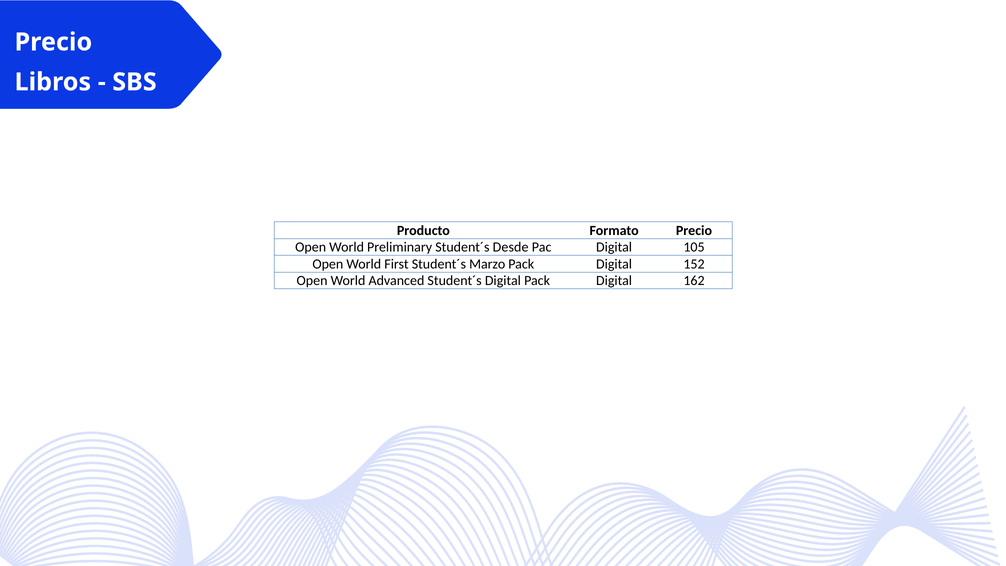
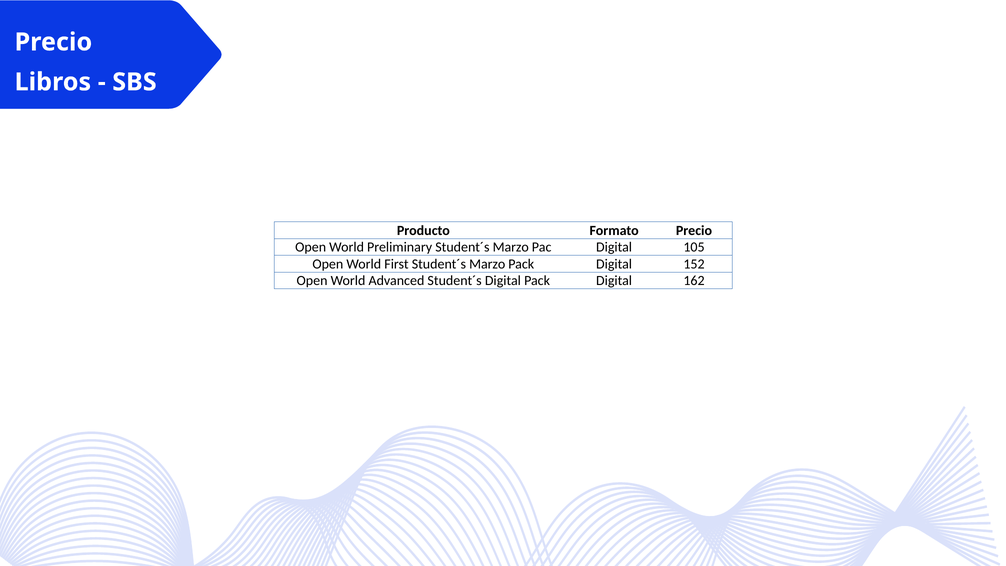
Preliminary Student´s Desde: Desde -> Marzo (511, 247)
